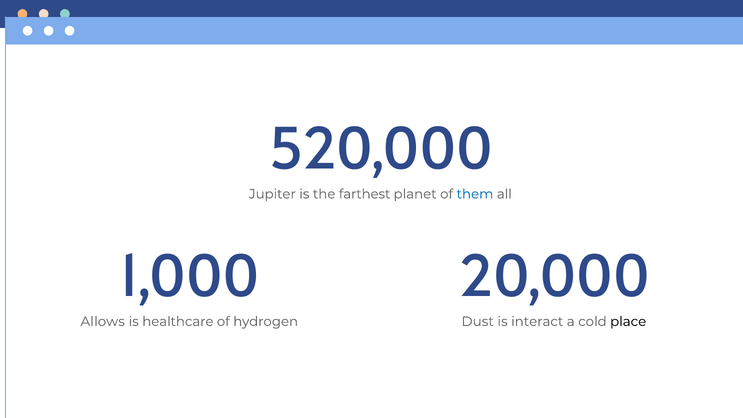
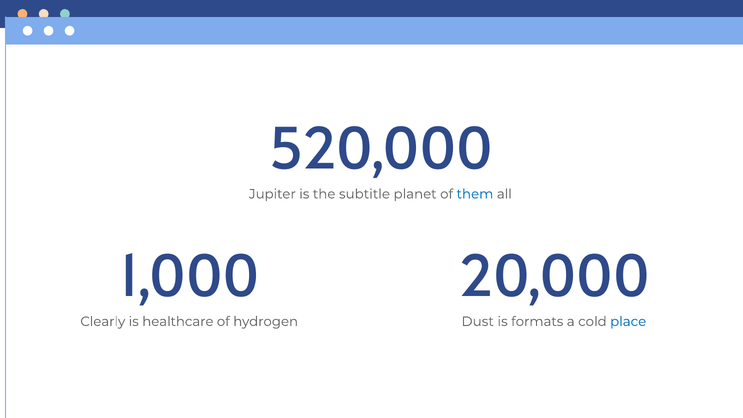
farthest: farthest -> subtitle (365, 194)
Allows: Allows -> Clearly (103, 321)
interact: interact -> formats (537, 321)
place colour: black -> blue (628, 321)
